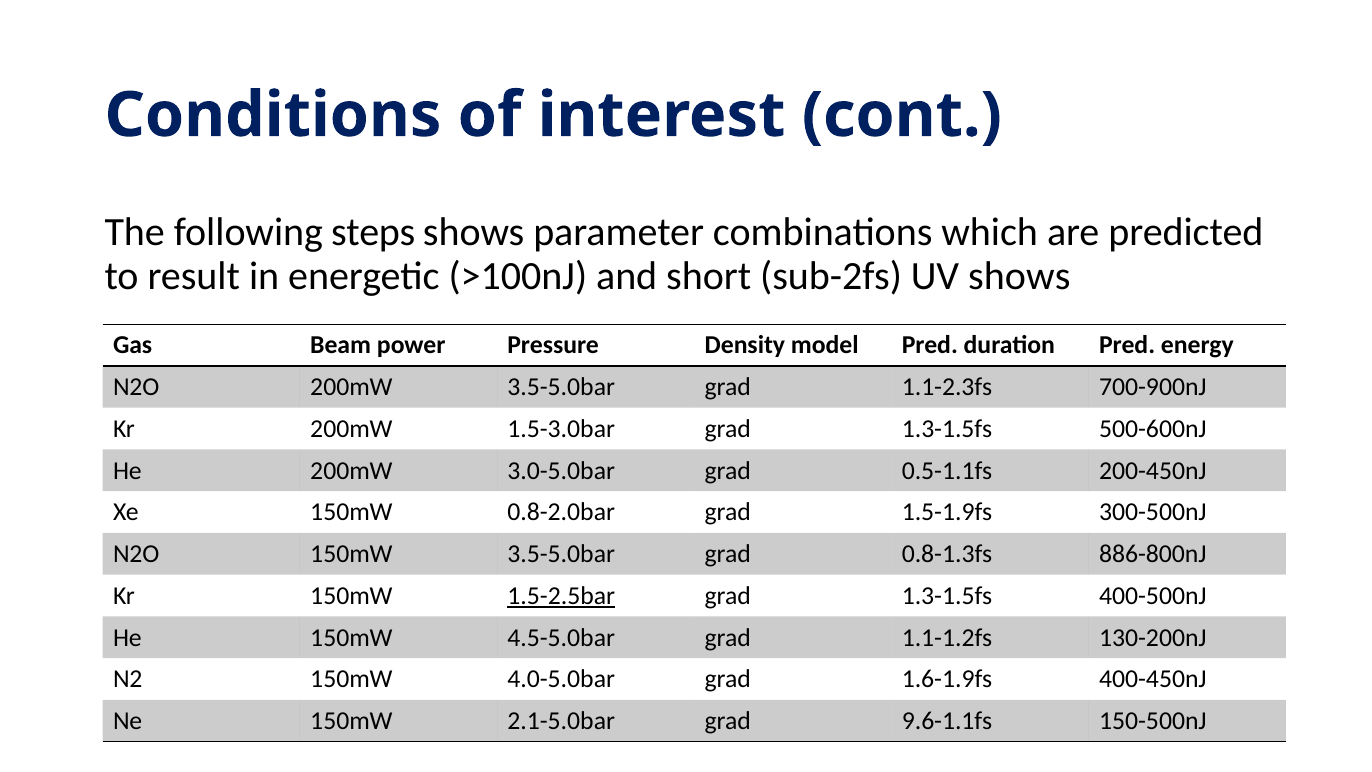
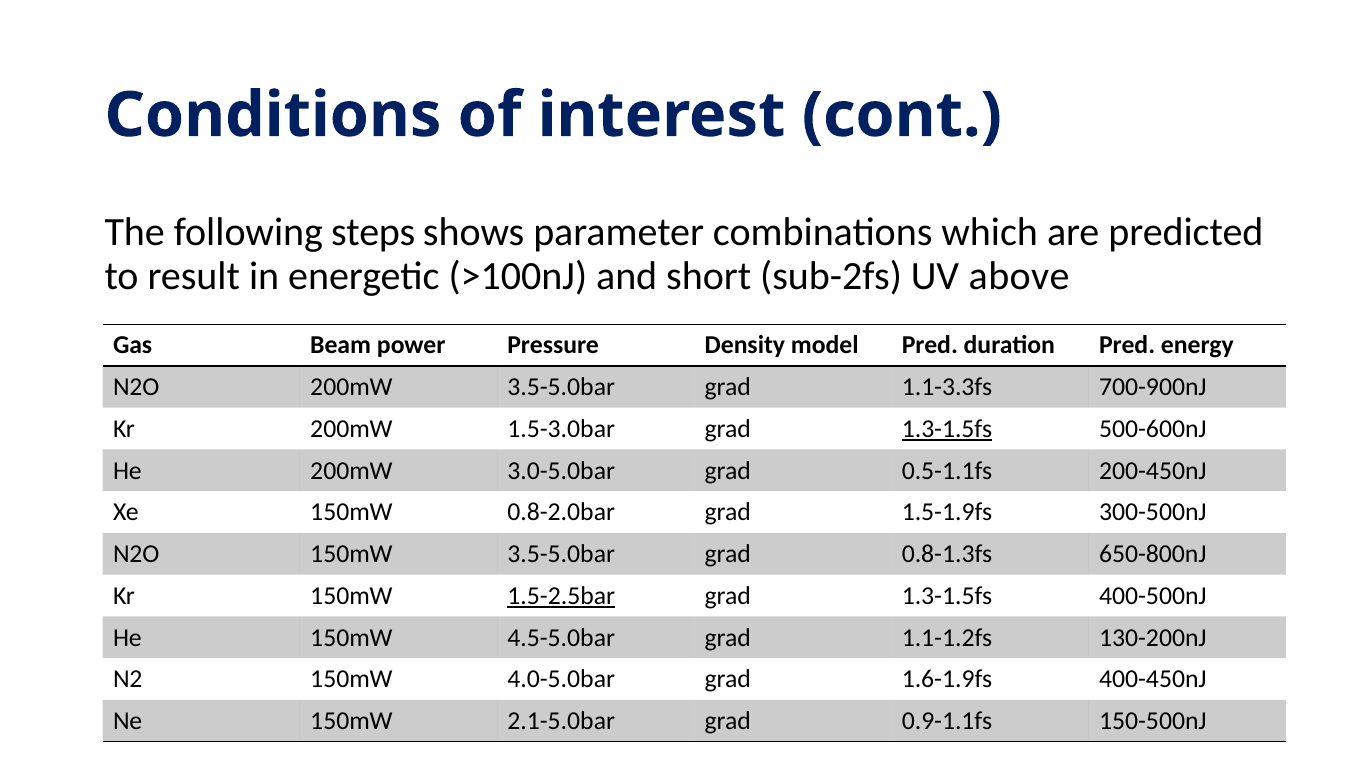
UV shows: shows -> above (1019, 277)
1.1-2.3fs: 1.1-2.3fs -> 1.1-3.3fs (947, 387)
1.3-1.5fs underline: none -> present (947, 429)
886-800nJ: 886-800nJ -> 650-800nJ (1153, 554)
9.6-1.1fs: 9.6-1.1fs -> 0.9-1.1fs (947, 721)
